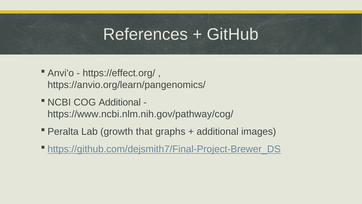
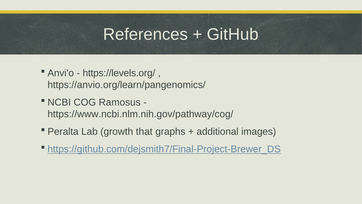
https://effect.org/: https://effect.org/ -> https://levels.org/ (119, 73)
COG Additional: Additional -> Ramosus (120, 102)
